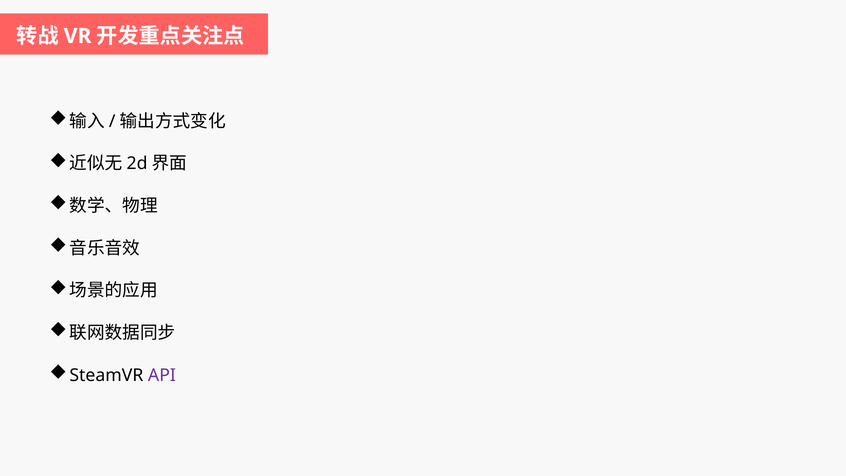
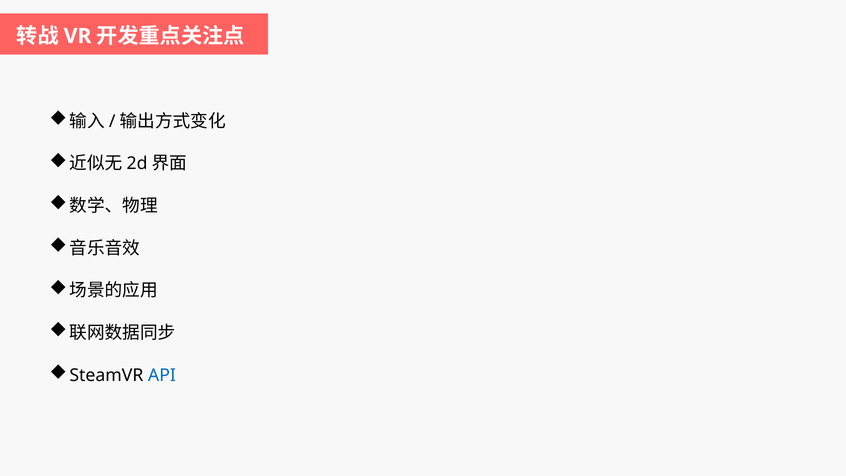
API colour: purple -> blue (162, 375)
